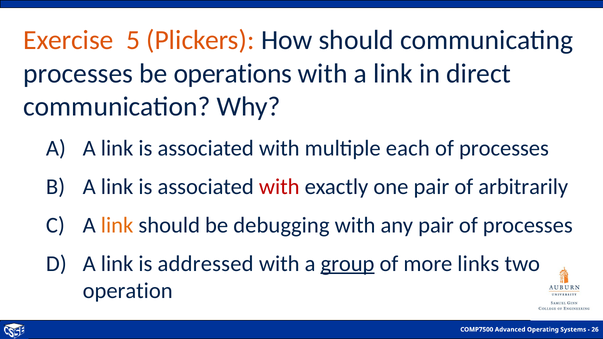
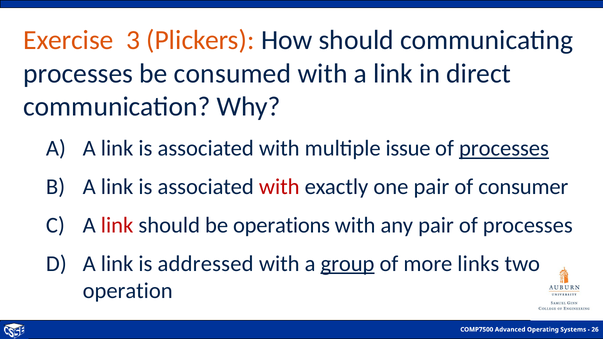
5: 5 -> 3 (133, 40)
operations: operations -> consumed (233, 74)
each: each -> issue (408, 149)
processes underline: none -> present (504, 149)
arbitrarily: arbitrarily -> consumer (523, 187)
link colour: orange -> red (117, 225)
debugging: debugging -> operations (282, 225)
